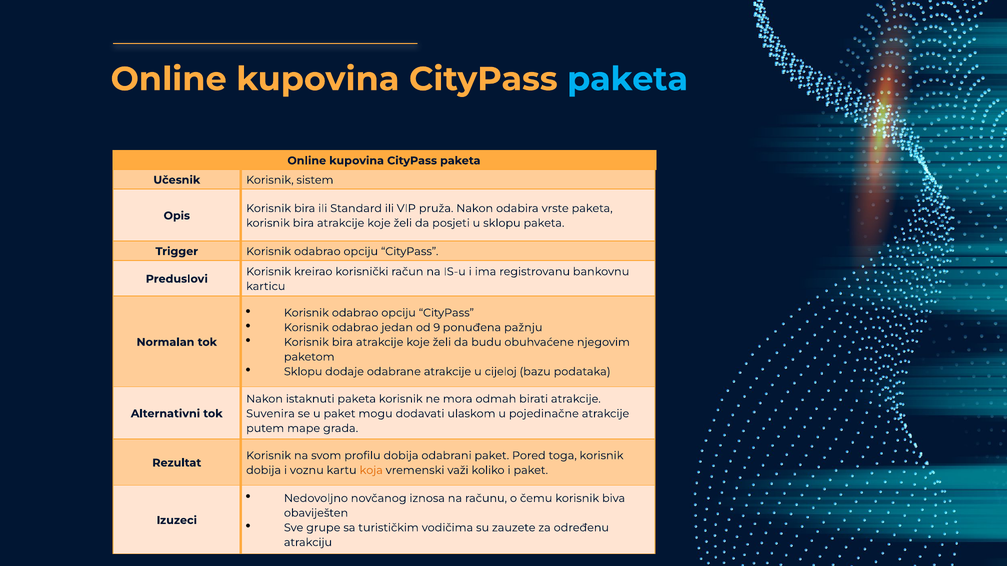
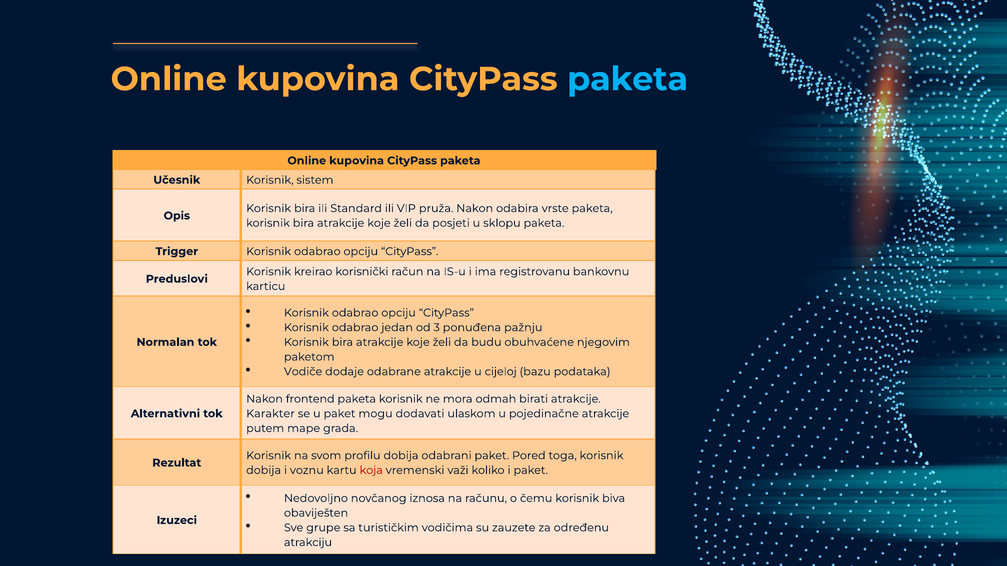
9: 9 -> 3 (437, 328)
Sklopu: Sklopu -> Vodiče (303, 372)
istaknuti: istaknuti -> frontend (310, 399)
Suvenira: Suvenira -> Karakter (270, 414)
koja colour: orange -> red (371, 471)
